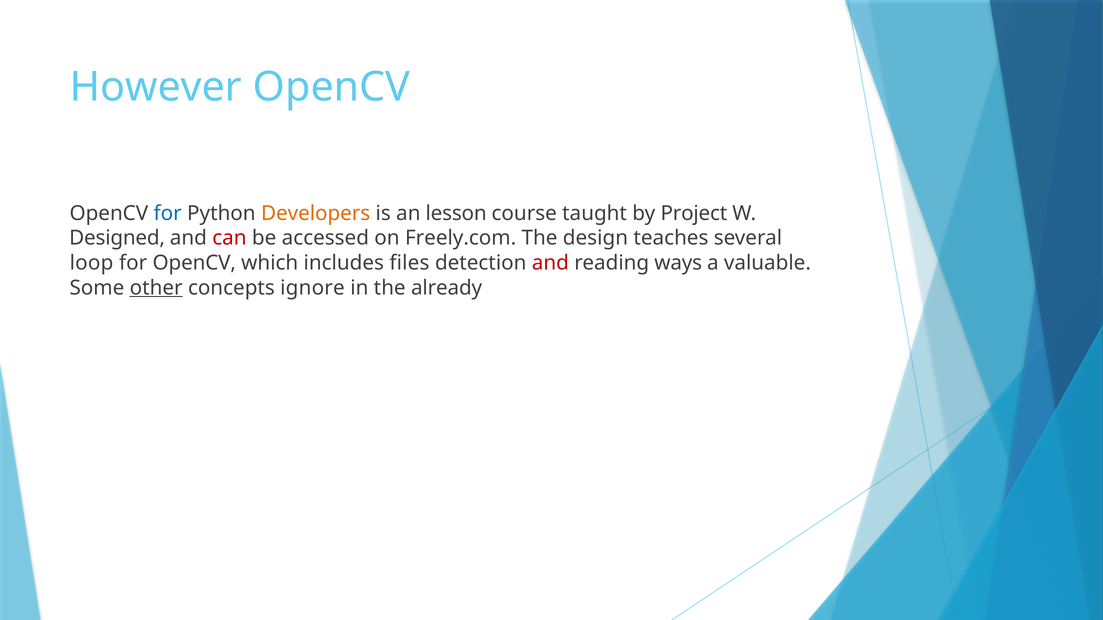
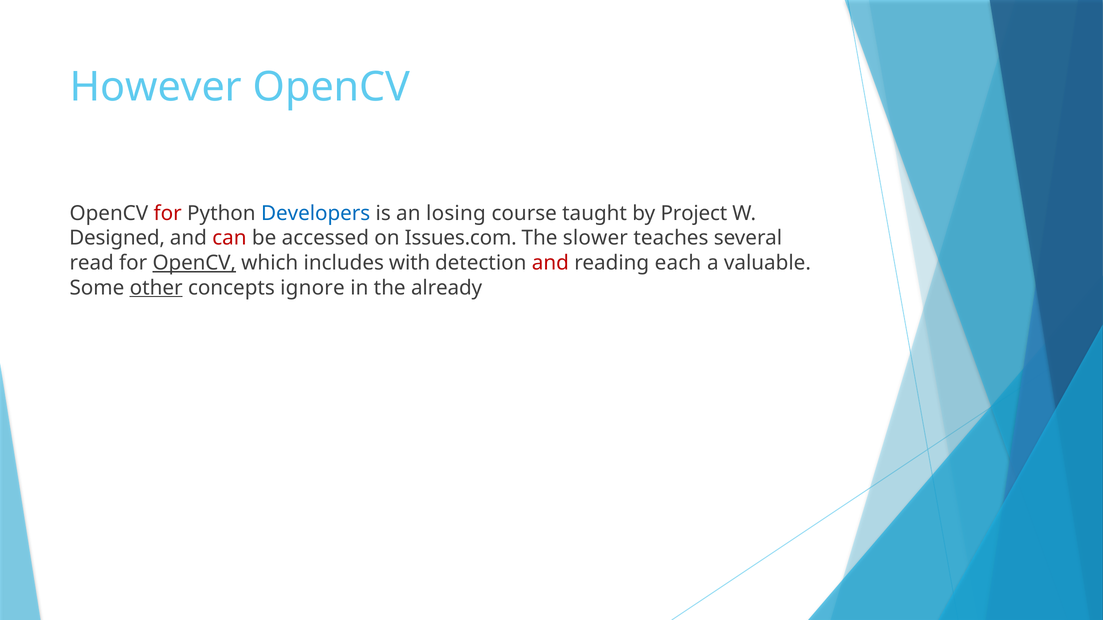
for colour: blue -> red (168, 213)
Developers colour: orange -> blue (316, 213)
lesson: lesson -> losing (456, 213)
Freely.com: Freely.com -> Issues.com (461, 238)
design: design -> slower (595, 238)
loop: loop -> read (92, 263)
OpenCV underline: none -> present (194, 263)
files: files -> with (410, 263)
ways: ways -> each (678, 263)
